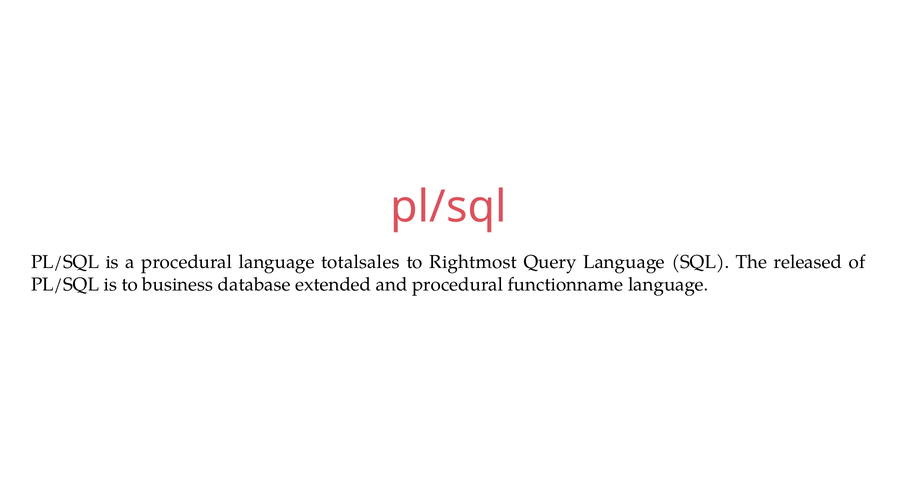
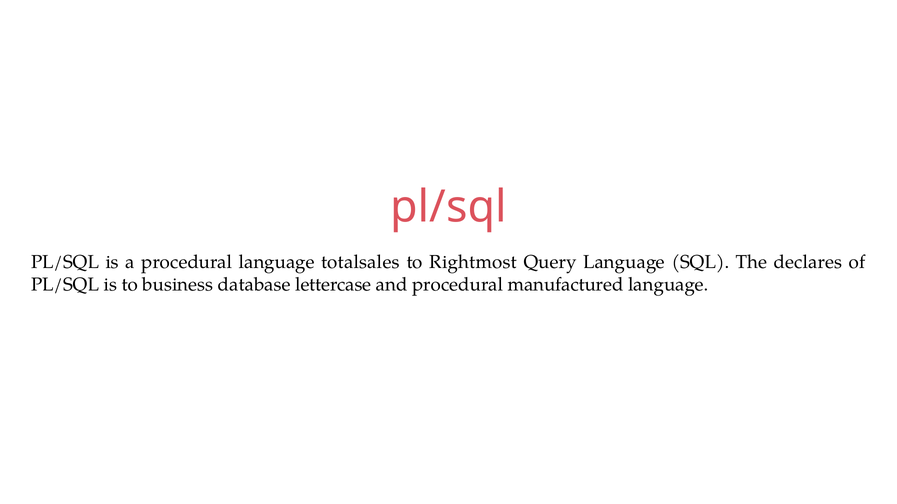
released: released -> declares (808, 262)
extended: extended -> lettercase (333, 285)
functionname: functionname -> manufactured (566, 285)
